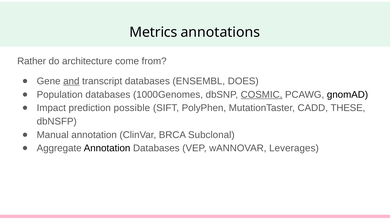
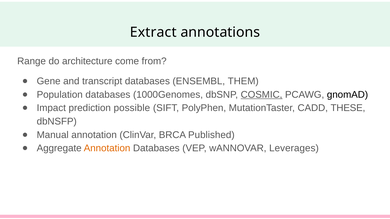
Metrics: Metrics -> Extract (153, 32)
Rather: Rather -> Range (32, 61)
and underline: present -> none (71, 81)
DOES: DOES -> THEM (243, 81)
Subclonal: Subclonal -> Published (211, 135)
Annotation colour: black -> orange (107, 149)
